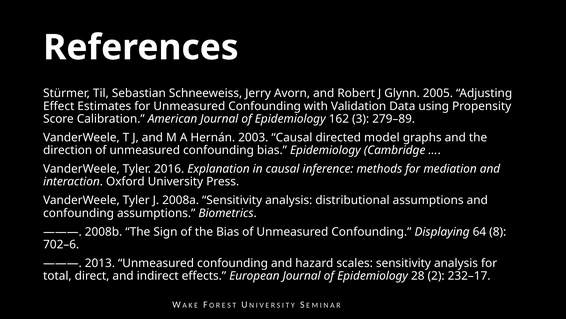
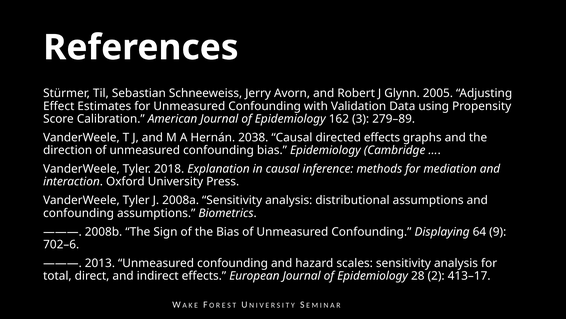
2003: 2003 -> 2038 (253, 137)
directed model: model -> effects (382, 137)
2016: 2016 -> 2018 (169, 169)
8: 8 -> 9 (498, 231)
232–17: 232–17 -> 413–17 (469, 275)
